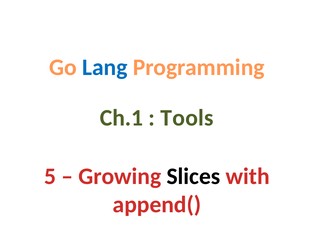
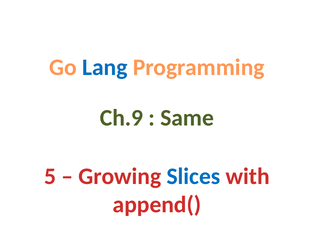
Ch.1: Ch.1 -> Ch.9 (122, 118)
Tools: Tools -> Same (187, 118)
Slices colour: black -> blue (193, 176)
